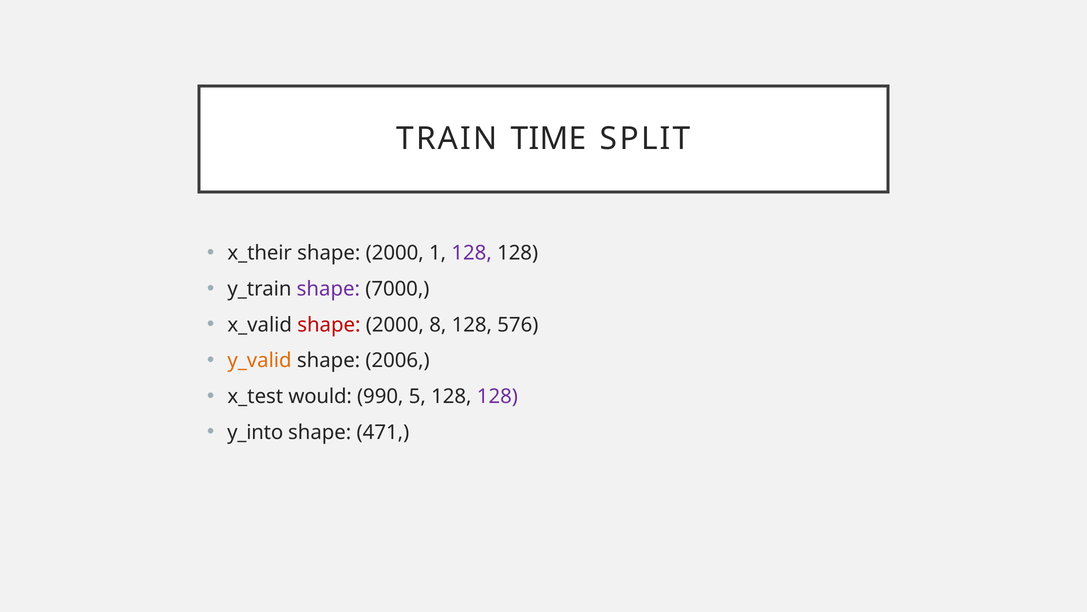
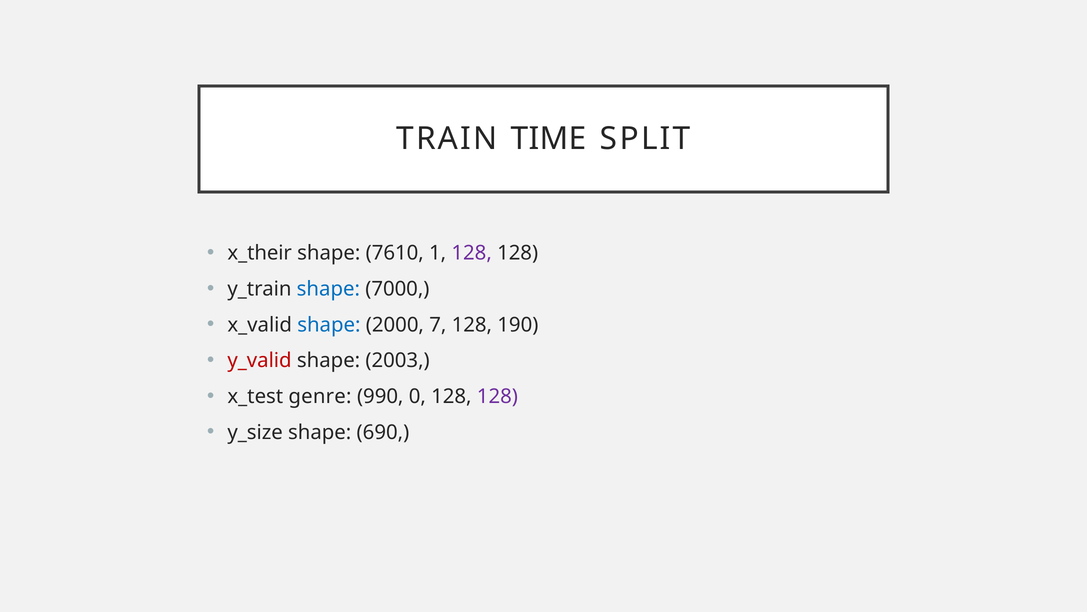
2000: 2000 -> 7610 (395, 253)
shape colour: purple -> blue (328, 289)
shape colour: red -> blue (329, 325)
8: 8 -> 7 (438, 325)
576: 576 -> 190 (518, 325)
y_valid colour: orange -> red (260, 360)
2006: 2006 -> 2003 (398, 360)
would: would -> genre (320, 396)
5: 5 -> 0 (417, 396)
y_into: y_into -> y_size (255, 432)
471: 471 -> 690 (383, 432)
